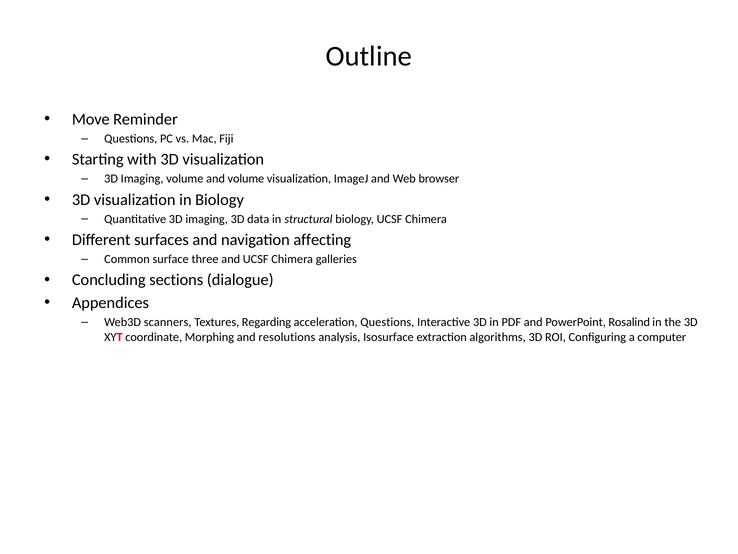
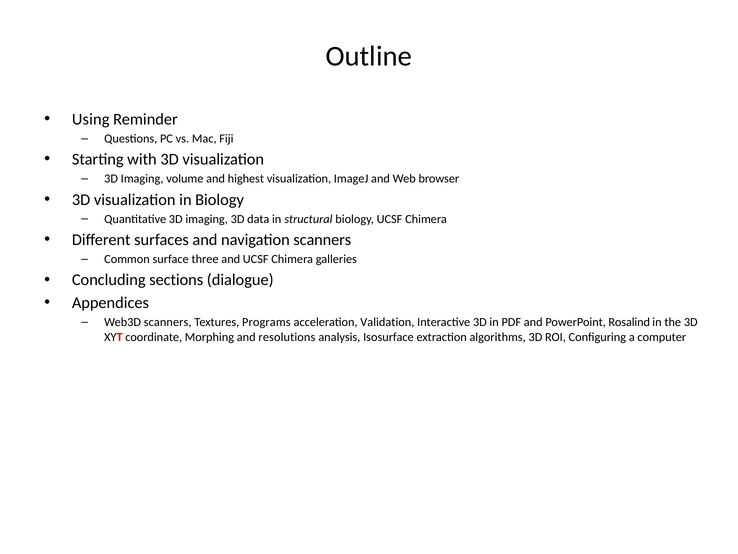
Move: Move -> Using (91, 119)
and volume: volume -> highest (246, 179)
navigation affecting: affecting -> scanners (322, 240)
Regarding: Regarding -> Programs (266, 322)
acceleration Questions: Questions -> Validation (387, 322)
